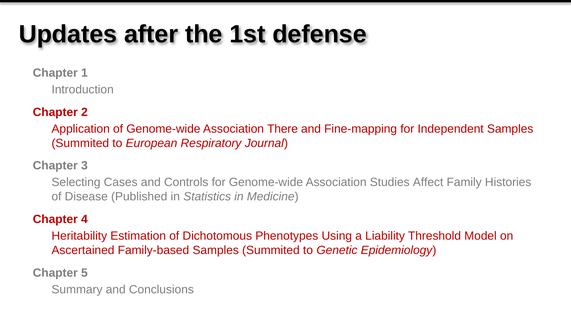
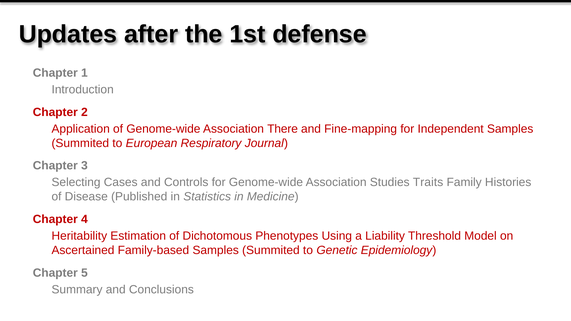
Affect: Affect -> Traits (428, 182)
